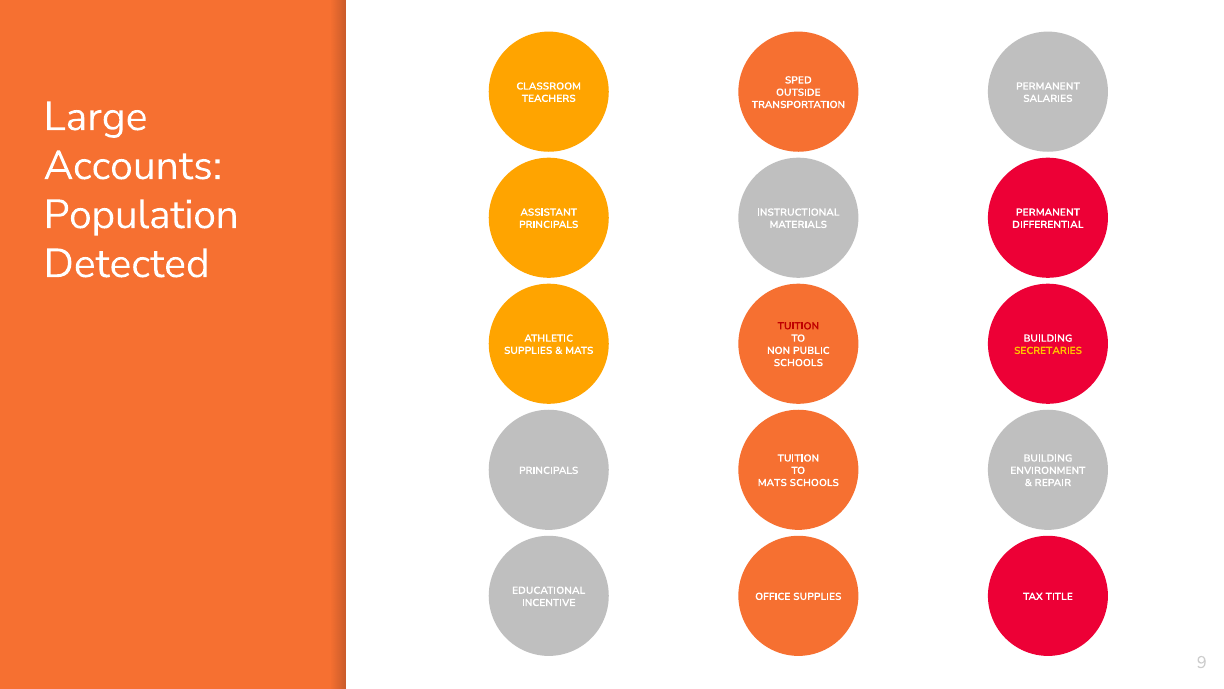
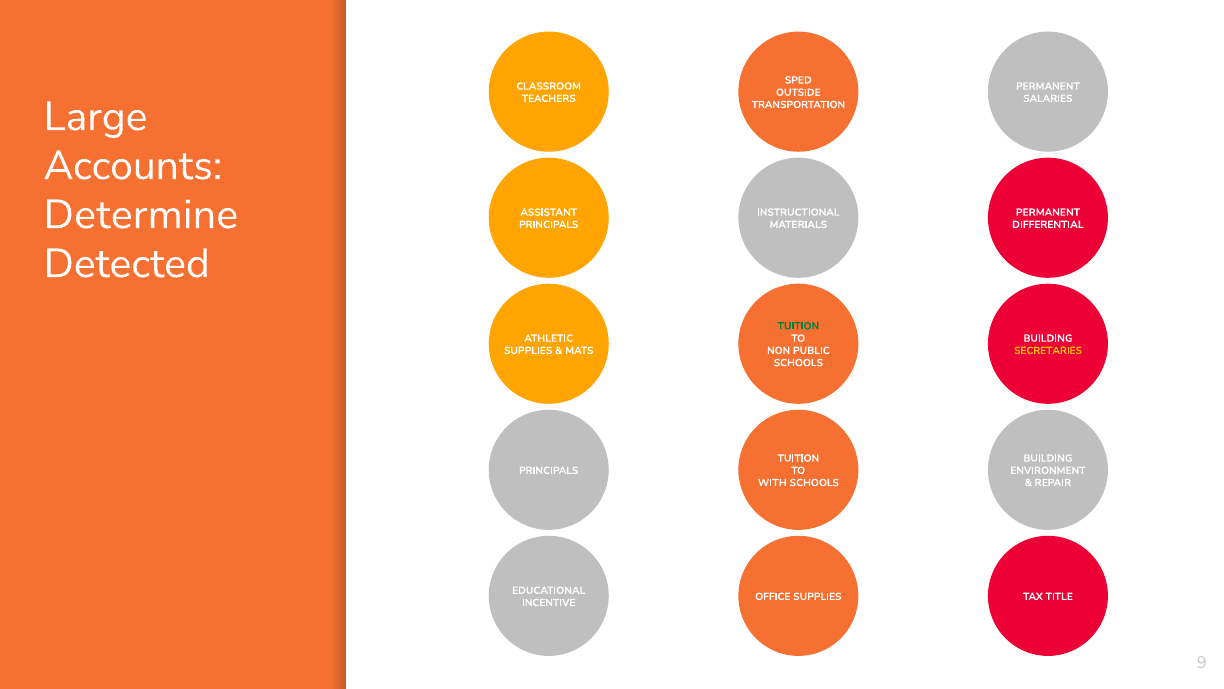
Population: Population -> Determine (141, 215)
TUITION colour: red -> green (798, 326)
MATS: MATS -> WITH (772, 482)
